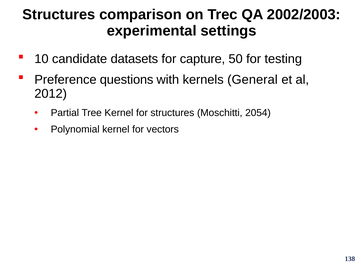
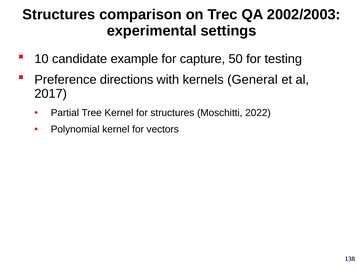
datasets: datasets -> example (134, 59)
questions: questions -> directions (127, 79)
2012: 2012 -> 2017 (51, 94)
2054: 2054 -> 2022 (258, 113)
